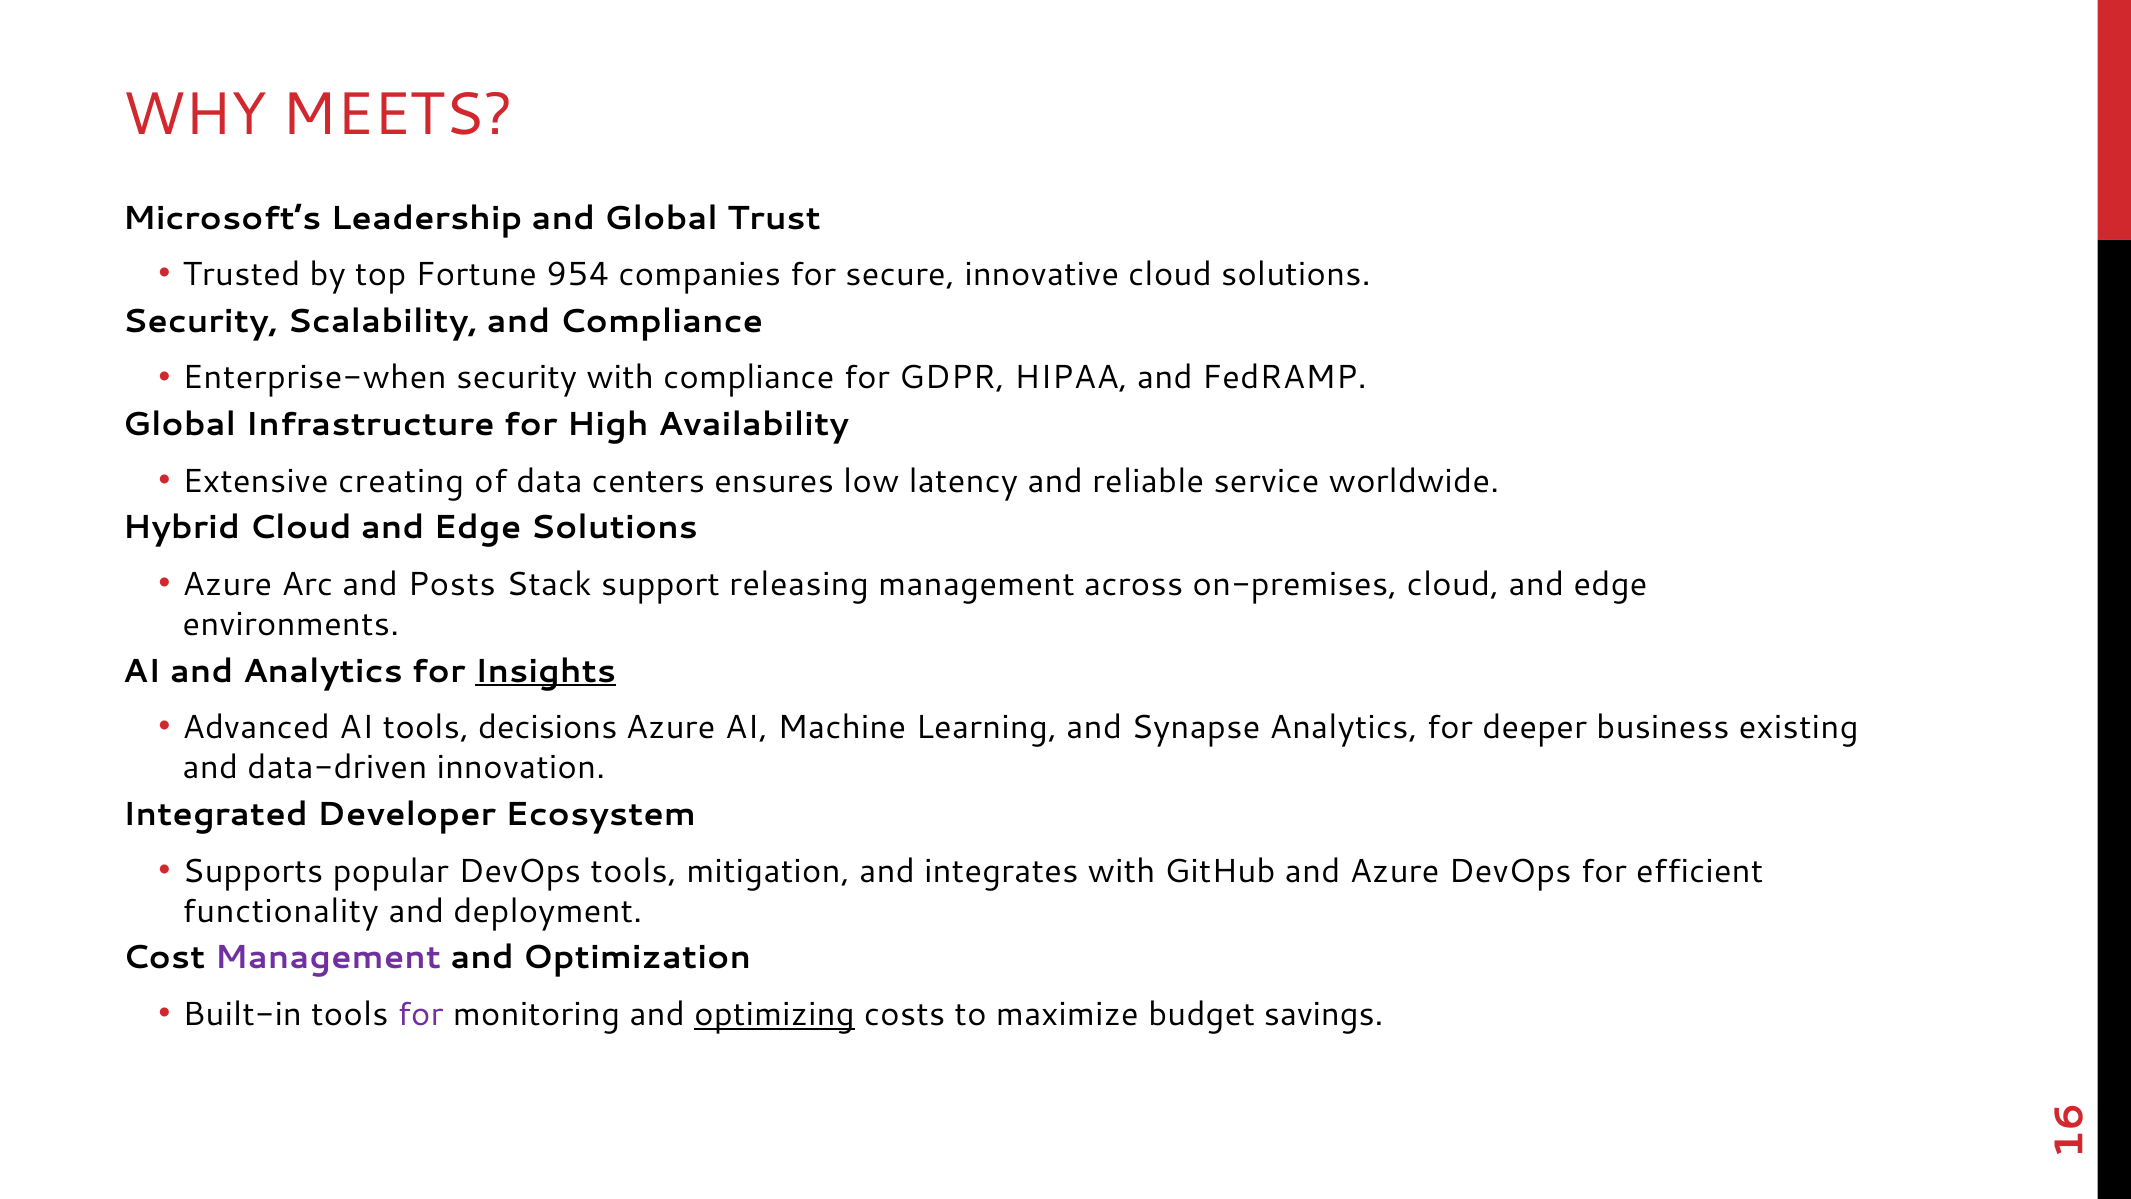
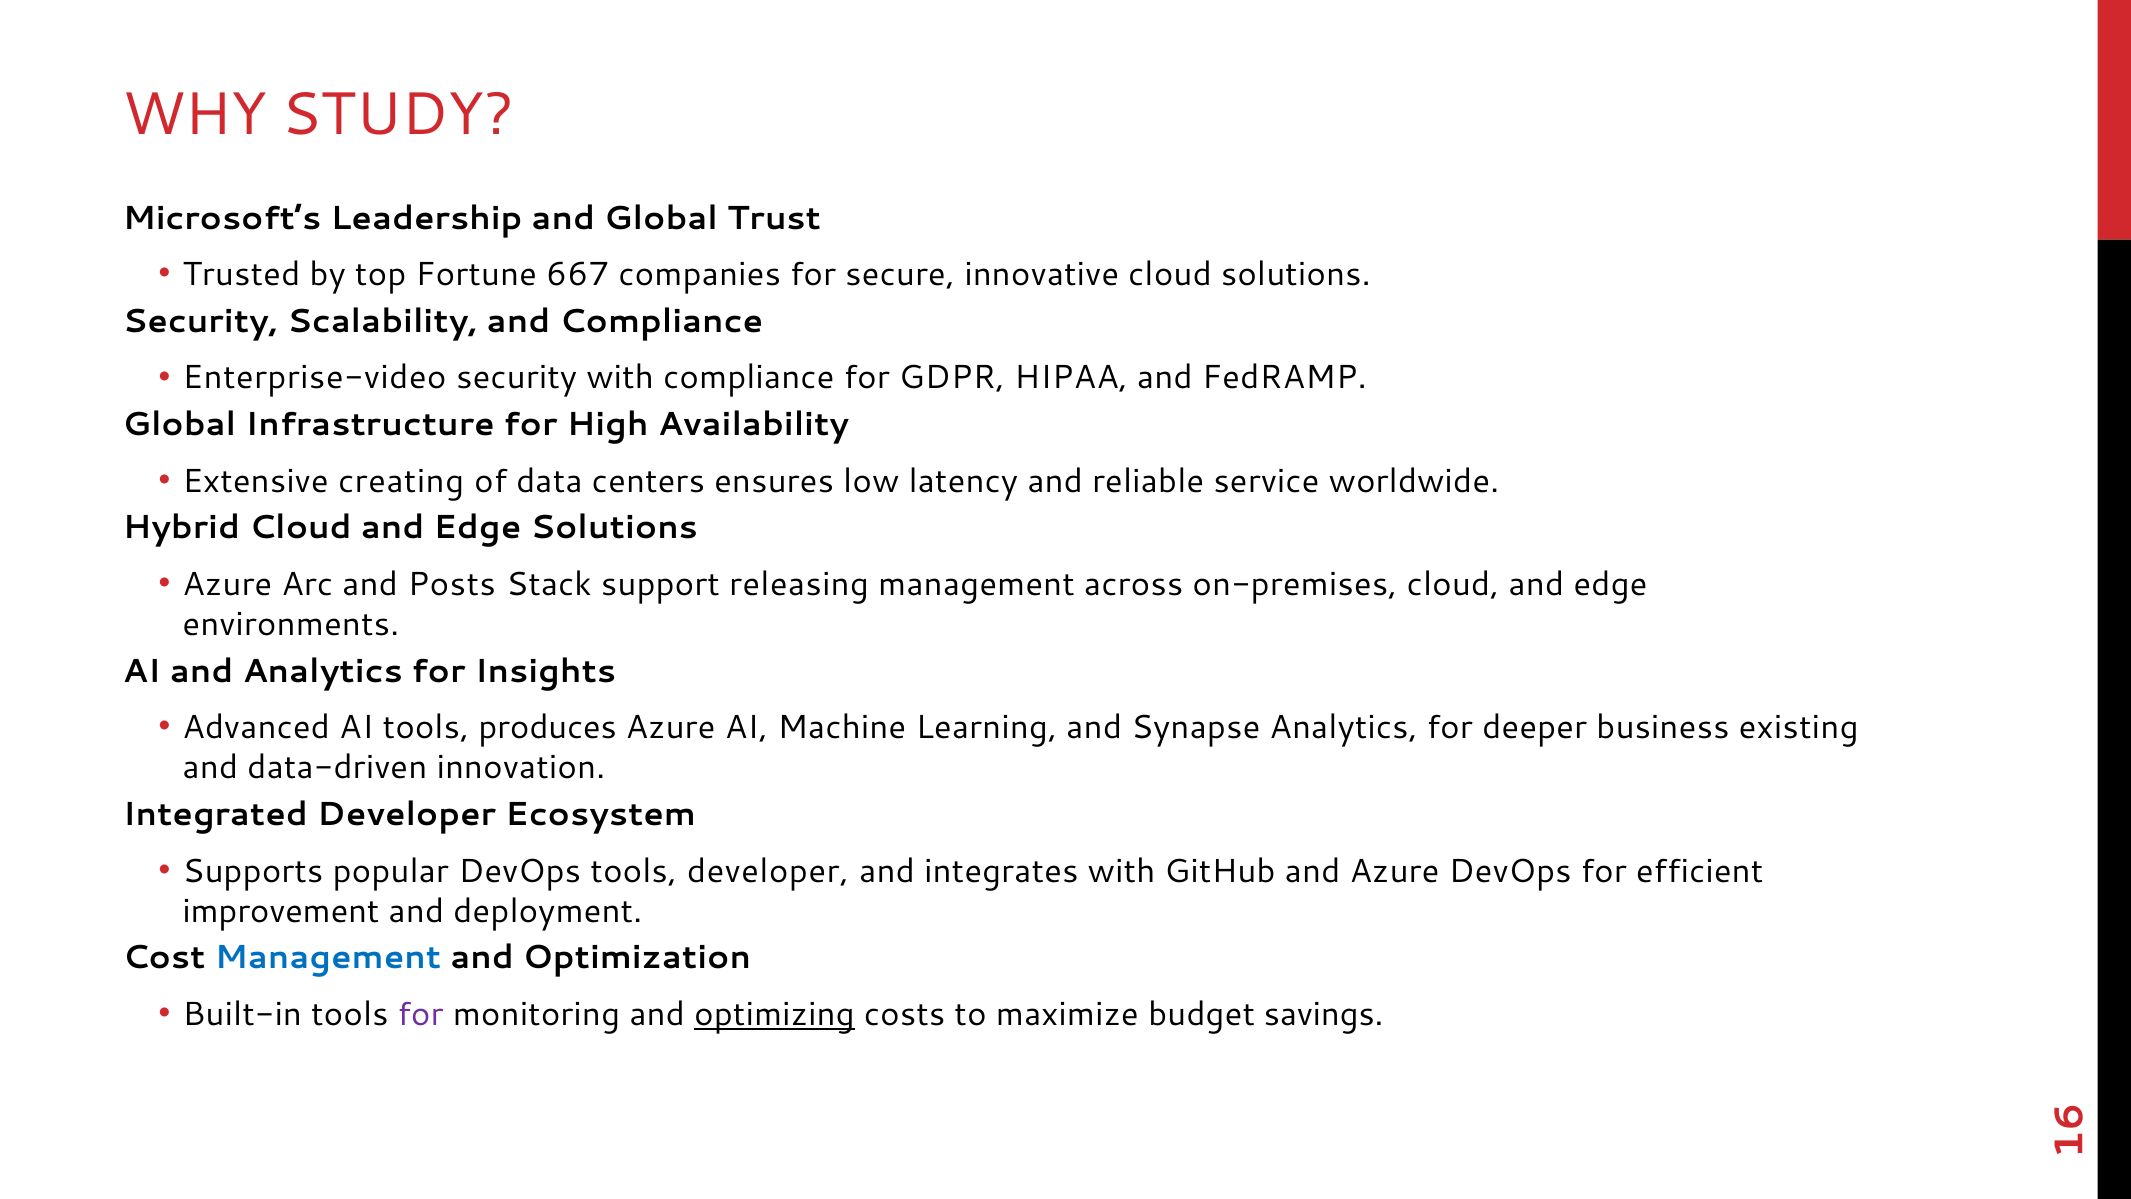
MEETS: MEETS -> STUDY (398, 114)
954: 954 -> 667 (578, 275)
Enterprise-when: Enterprise-when -> Enterprise-video (315, 378)
Insights underline: present -> none (545, 671)
decisions: decisions -> produces (548, 728)
tools mitigation: mitigation -> developer (768, 871)
functionality: functionality -> improvement (281, 911)
Management colour: purple -> blue (328, 957)
